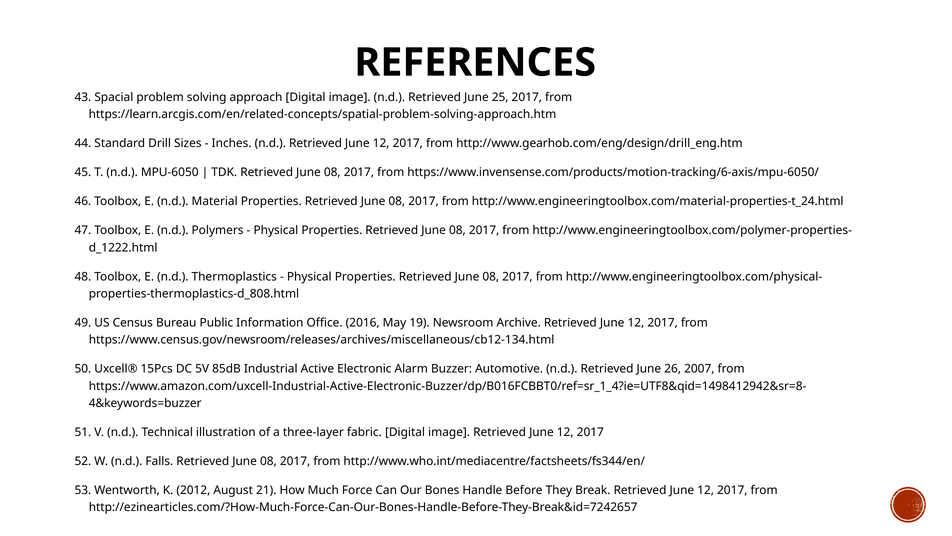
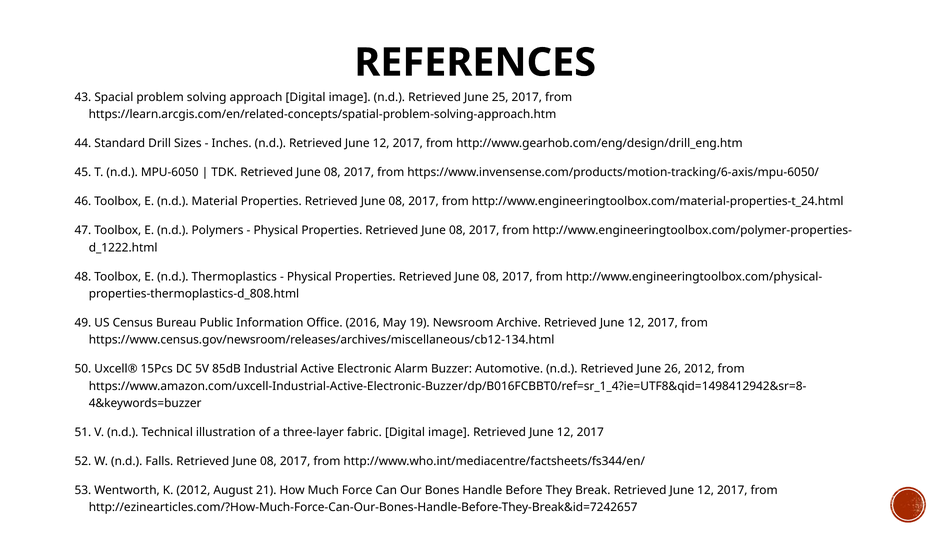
26 2007: 2007 -> 2012 (699, 369)
